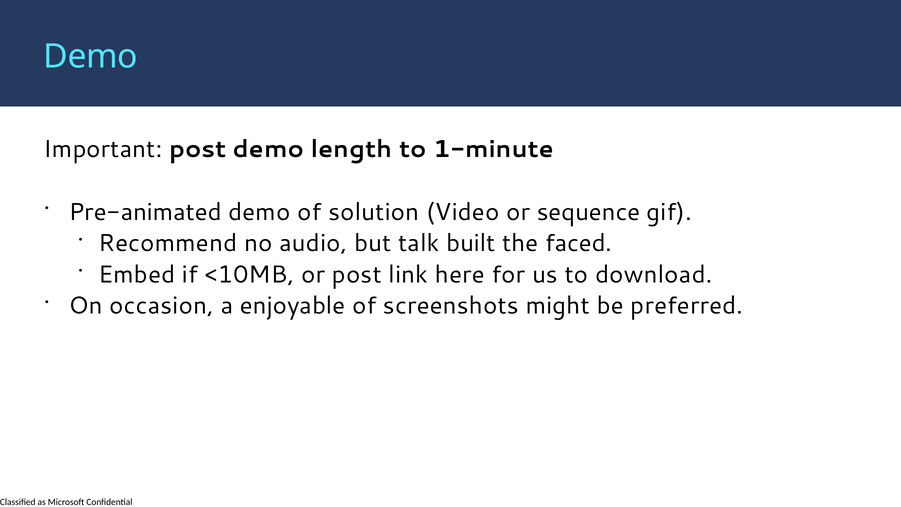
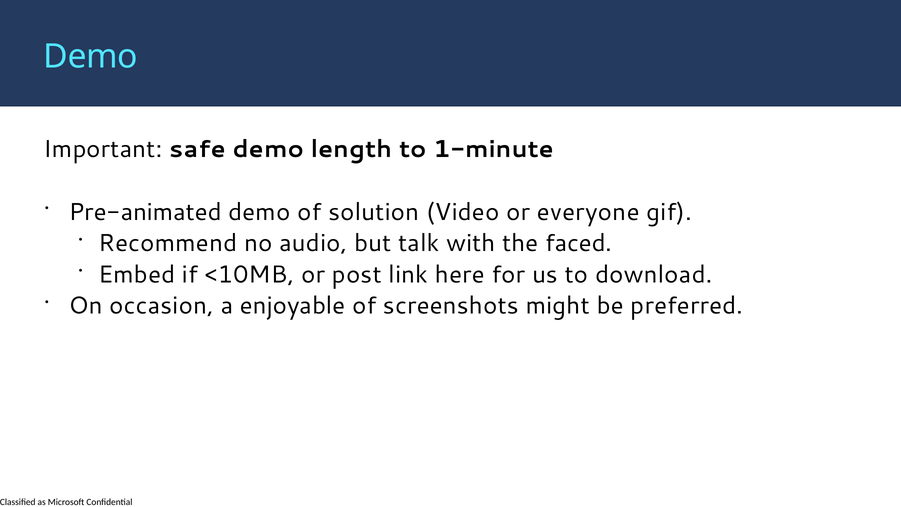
Important post: post -> safe (198, 149)
sequence: sequence -> everyone (588, 212)
built: built -> with (471, 243)
